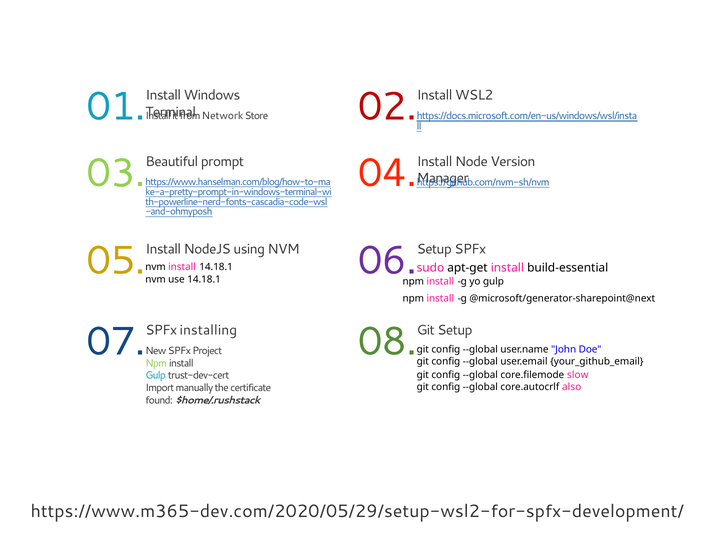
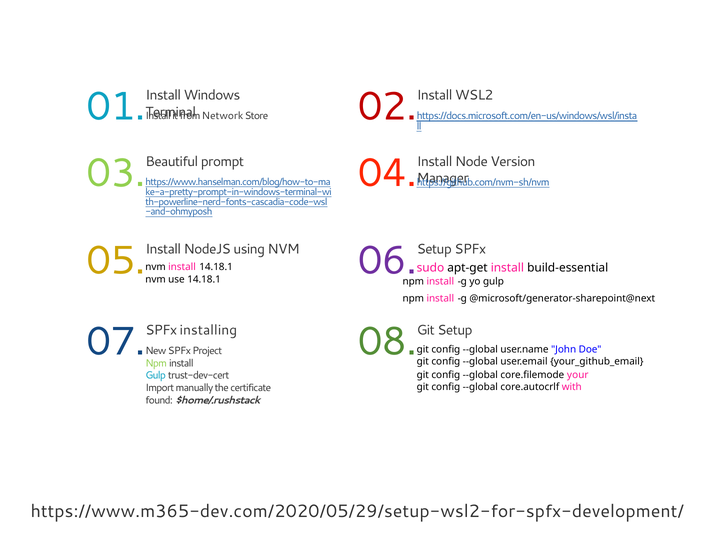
slow: slow -> your (578, 375)
also: also -> with (572, 387)
